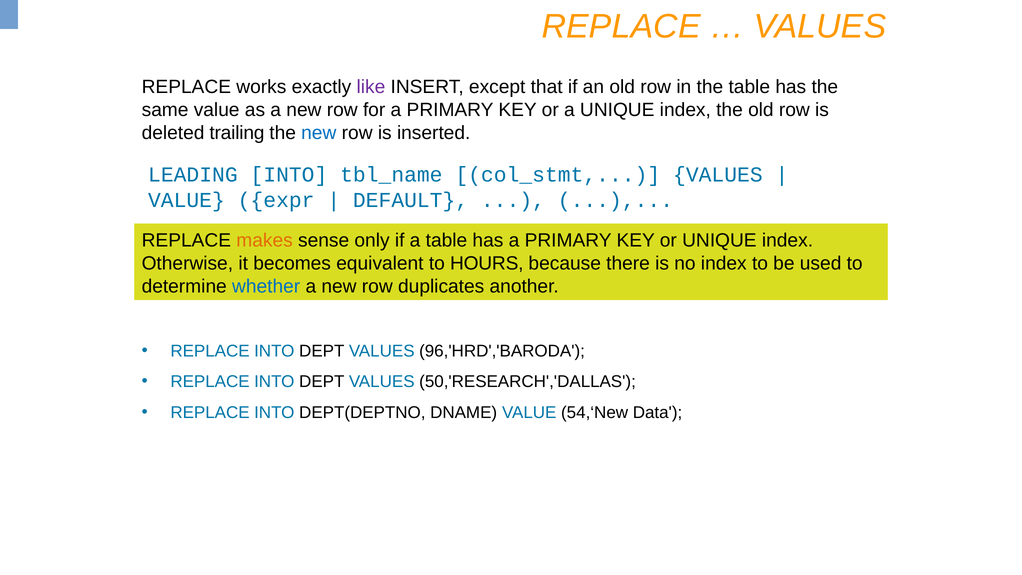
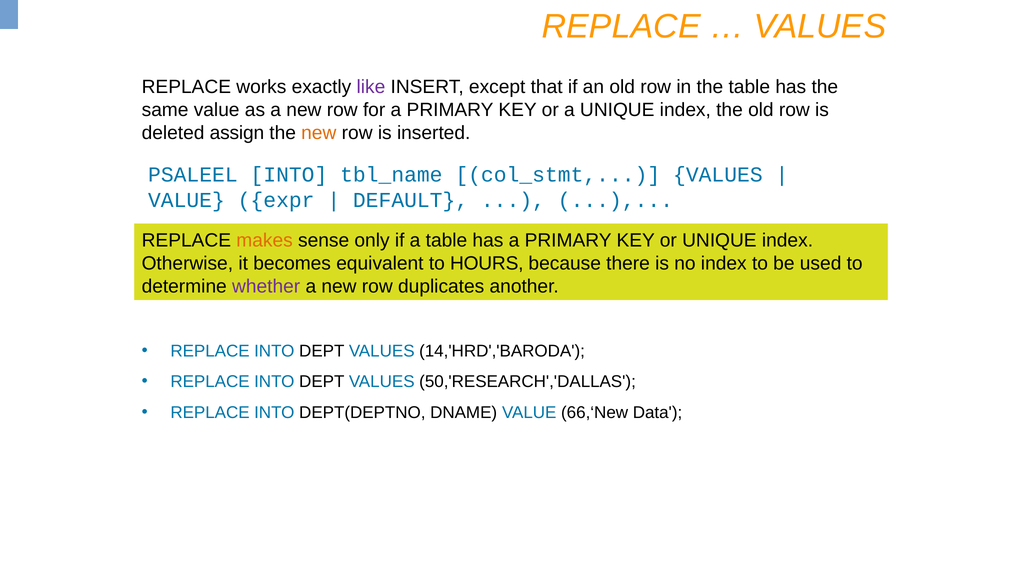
trailing: trailing -> assign (237, 133)
new colour: blue -> orange (319, 133)
LEADING: LEADING -> PSALEEL (193, 175)
whether colour: blue -> purple (266, 286)
96,'HRD','BARODA: 96,'HRD','BARODA -> 14,'HRD','BARODA (502, 351)
54,‘New: 54,‘New -> 66,‘New (595, 412)
